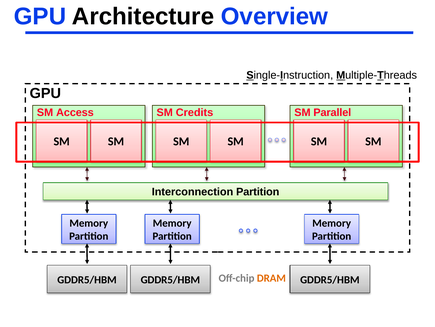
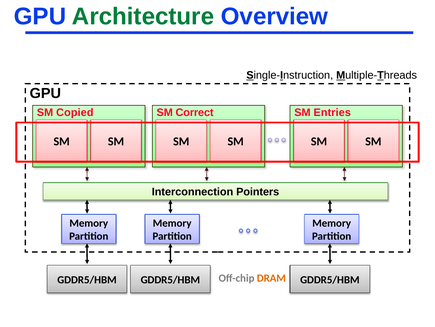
Architecture colour: black -> green (143, 16)
Access: Access -> Copied (75, 112)
Credits: Credits -> Correct (195, 112)
Parallel: Parallel -> Entries (332, 112)
Interconnection Partition: Partition -> Pointers (258, 192)
